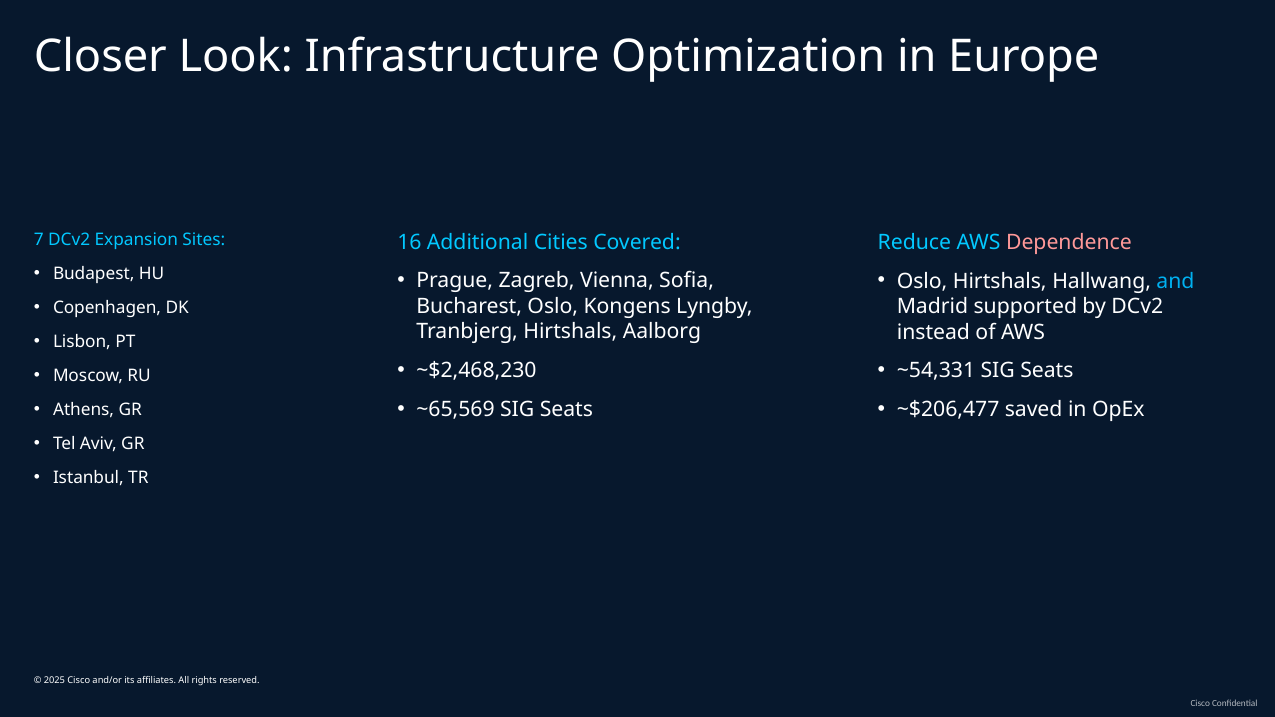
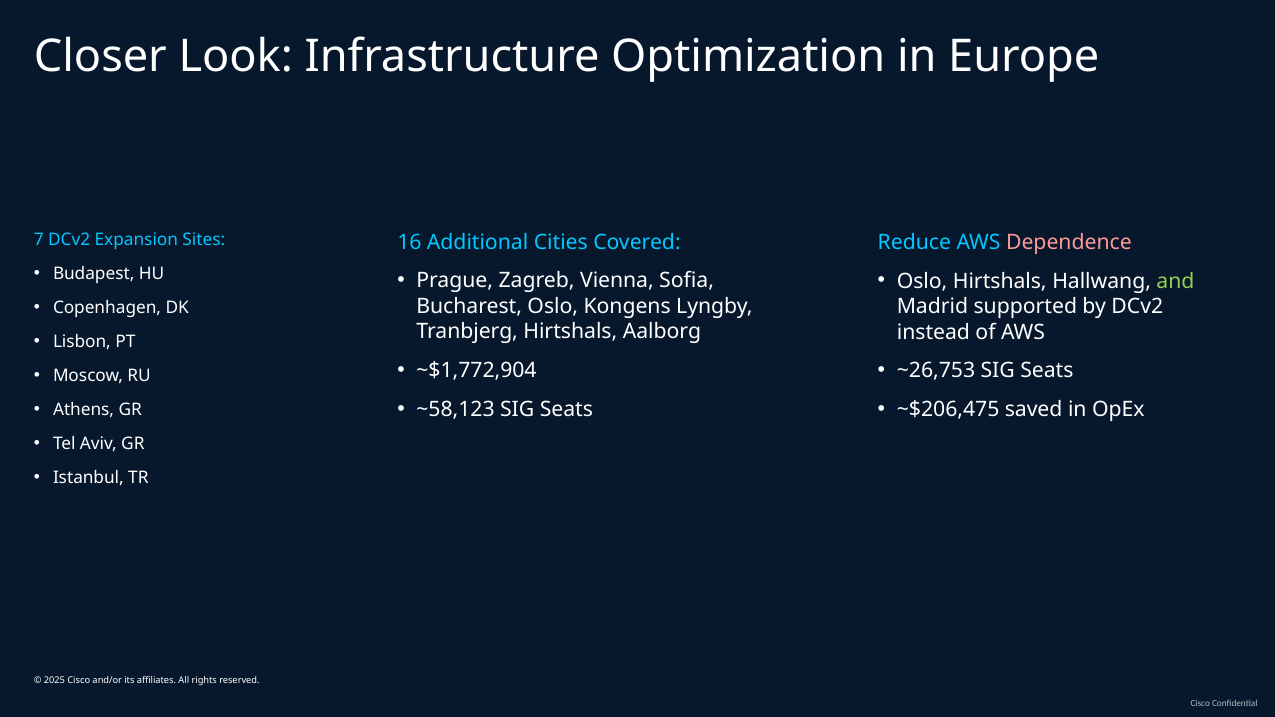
and colour: light blue -> light green (1176, 281)
~$2,468,230: ~$2,468,230 -> ~$1,772,904 (476, 371)
~54,331: ~54,331 -> ~26,753 (936, 371)
~65,569: ~65,569 -> ~58,123 (456, 409)
~$206,477: ~$206,477 -> ~$206,475 (948, 410)
